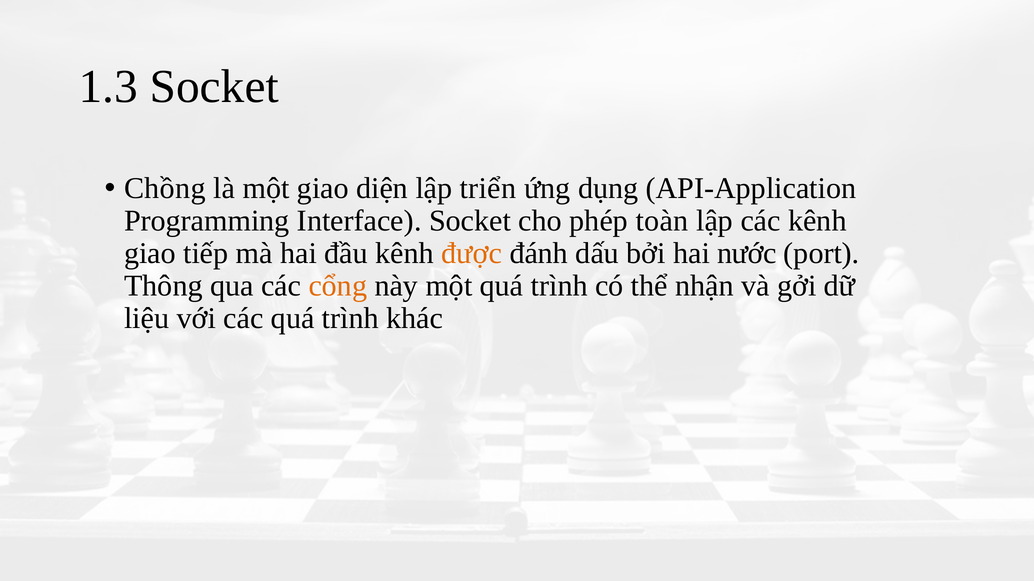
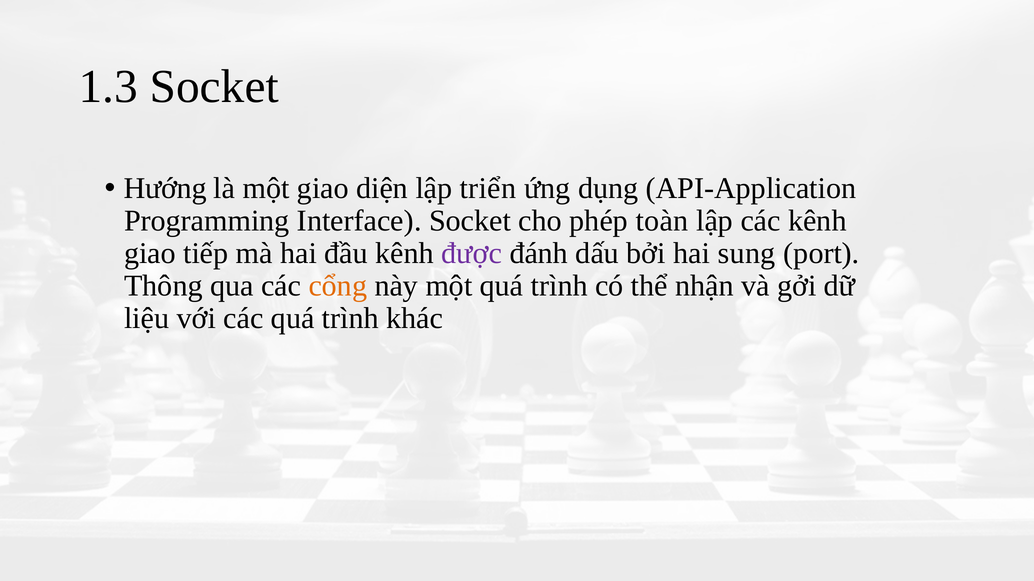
Chồng: Chồng -> Hướng (165, 189)
được colour: orange -> purple (472, 254)
nước: nước -> sung (747, 254)
